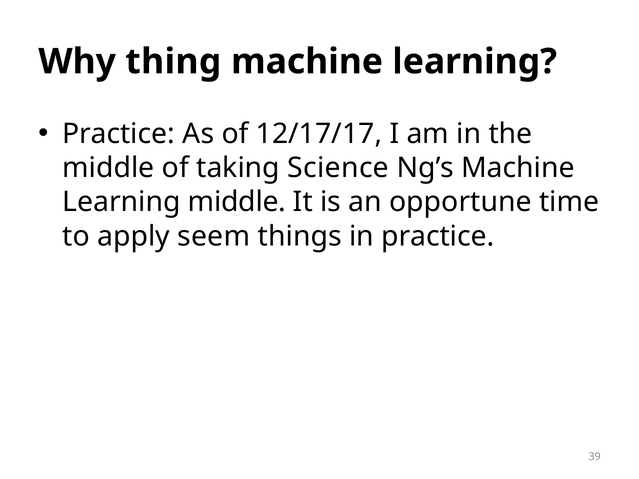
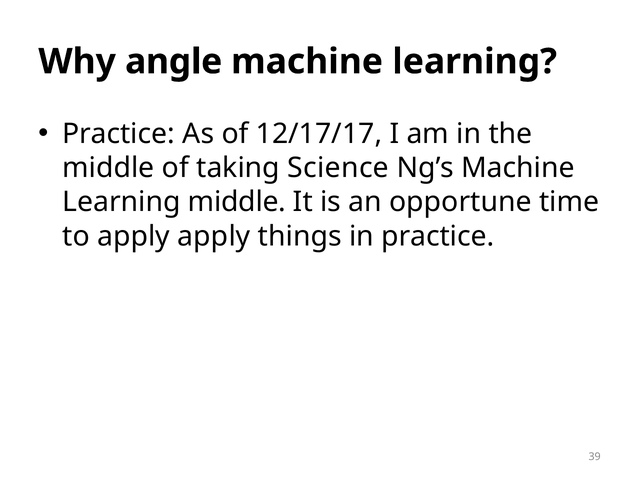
thing: thing -> angle (174, 62)
apply seem: seem -> apply (214, 236)
